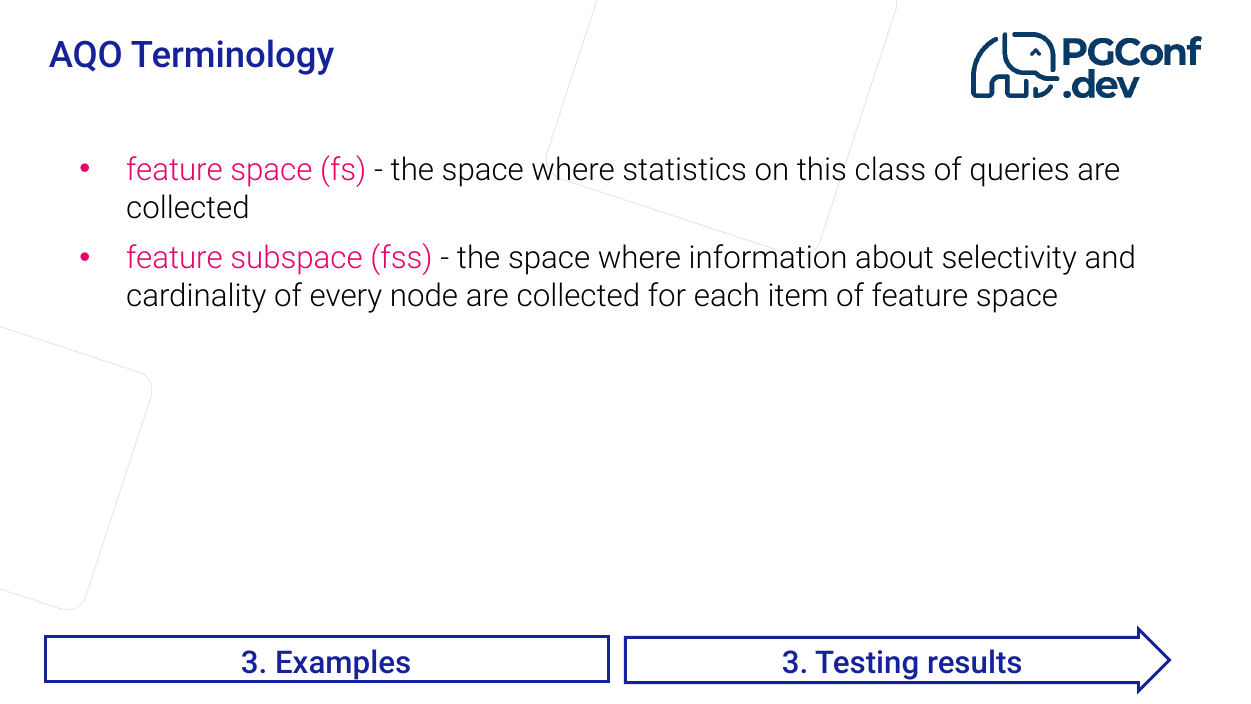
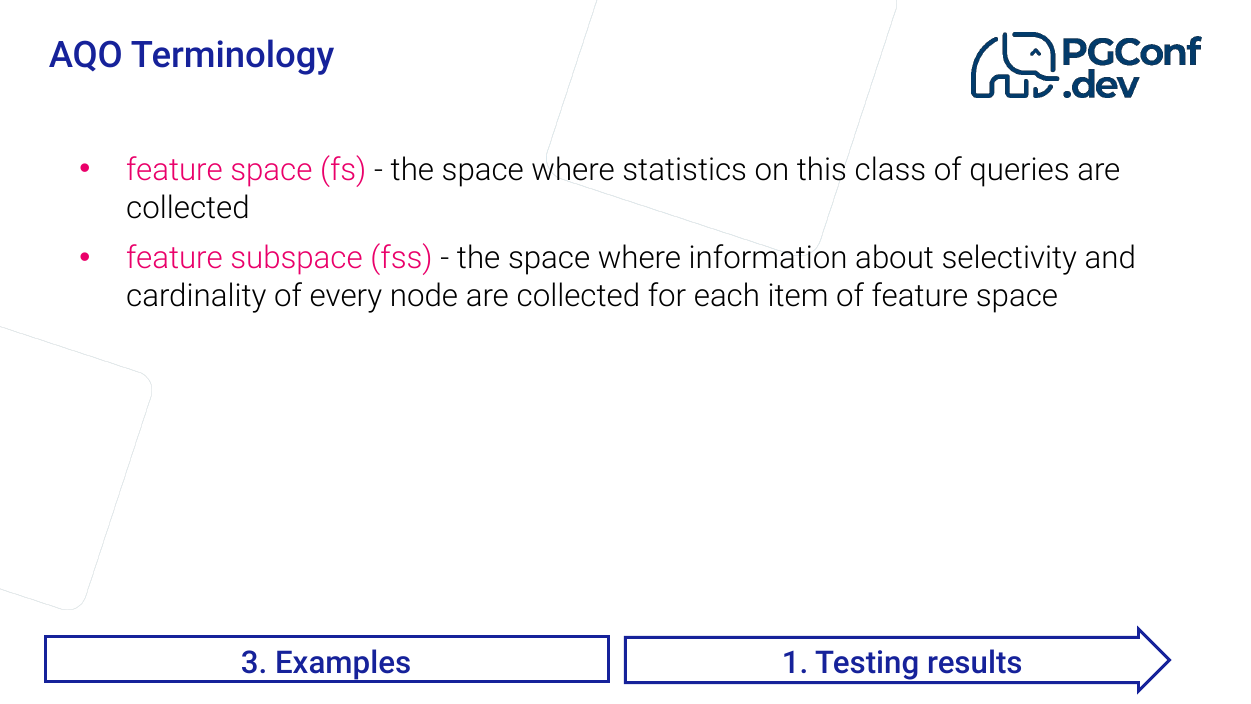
Examples 3: 3 -> 1 (795, 663)
